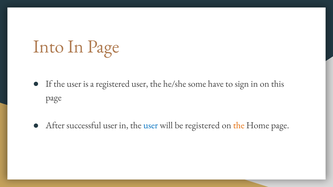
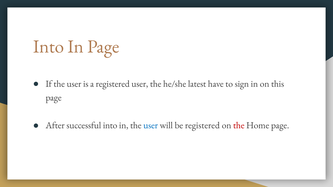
some: some -> latest (197, 84)
successful user: user -> into (110, 126)
the colour: orange -> red (239, 126)
